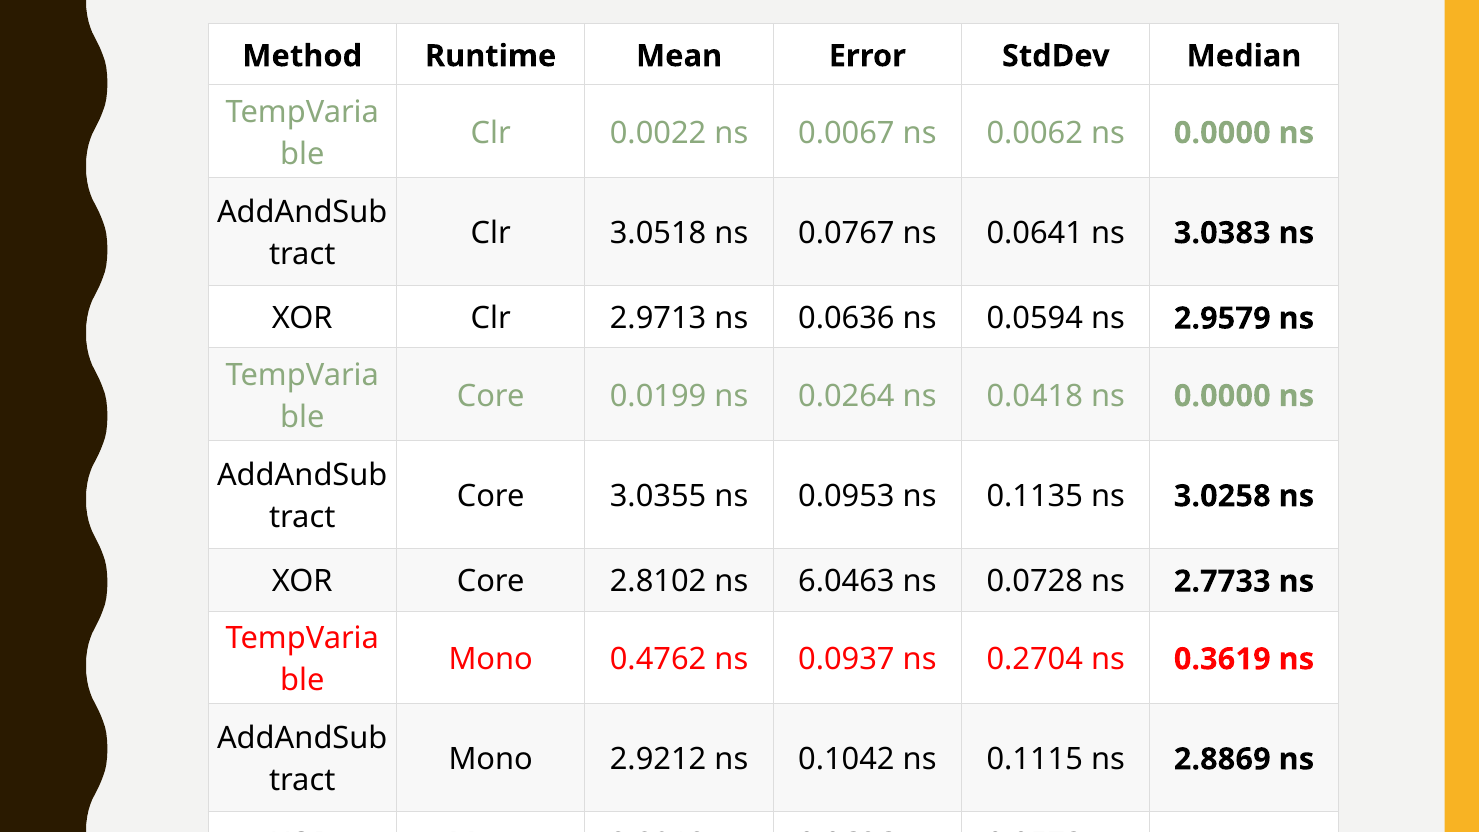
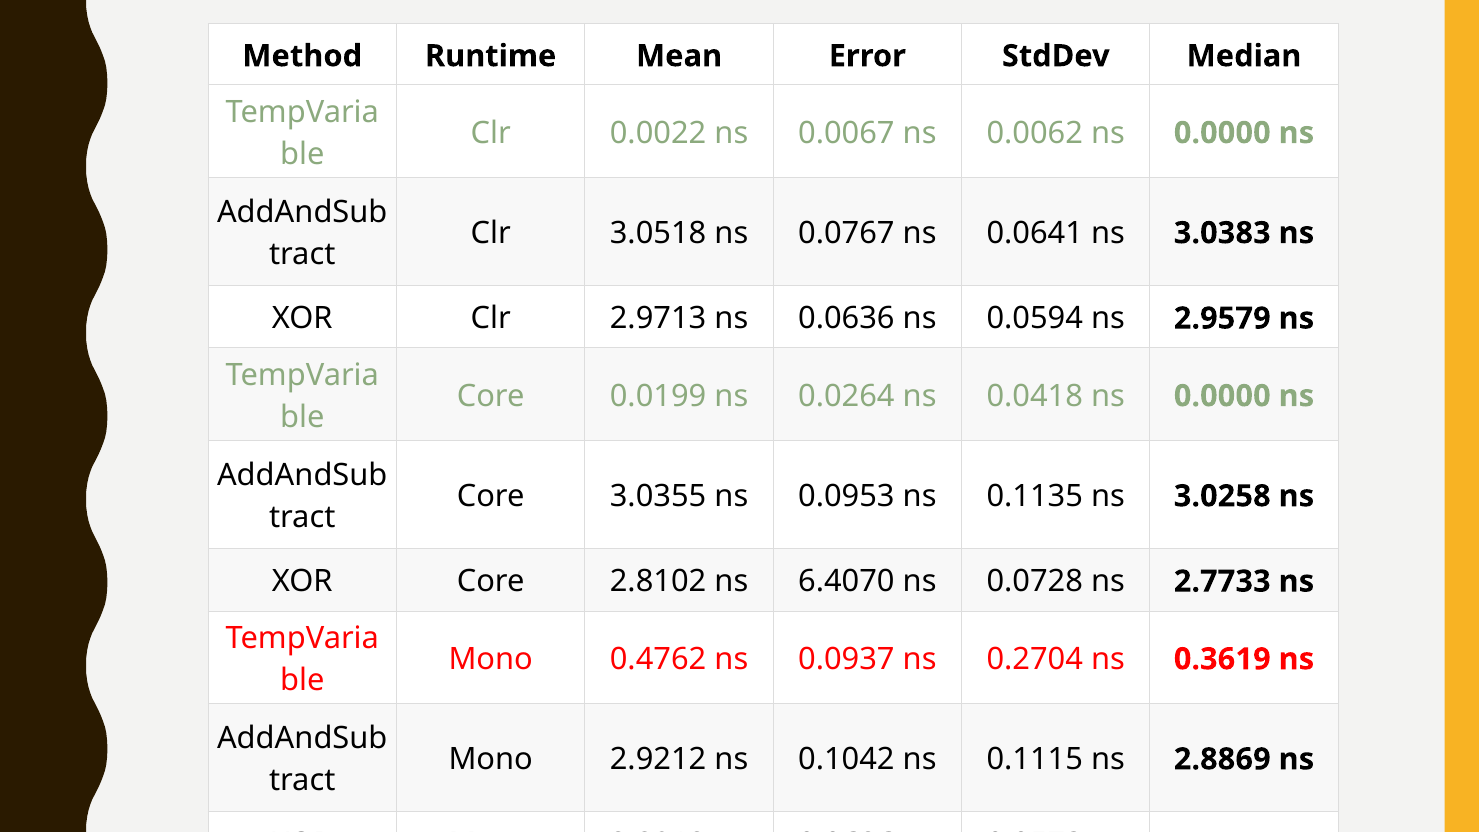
6.0463: 6.0463 -> 6.4070 (846, 581)
